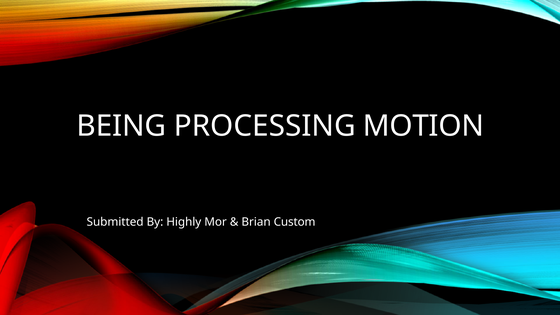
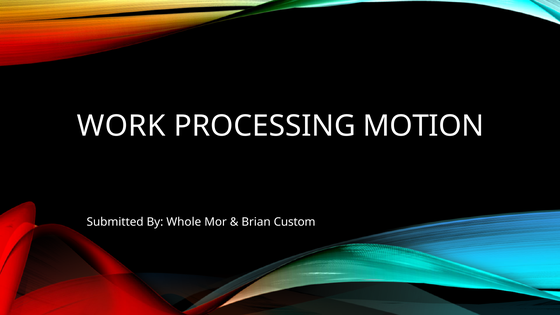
BEING: BEING -> WORK (121, 126)
Highly: Highly -> Whole (184, 222)
